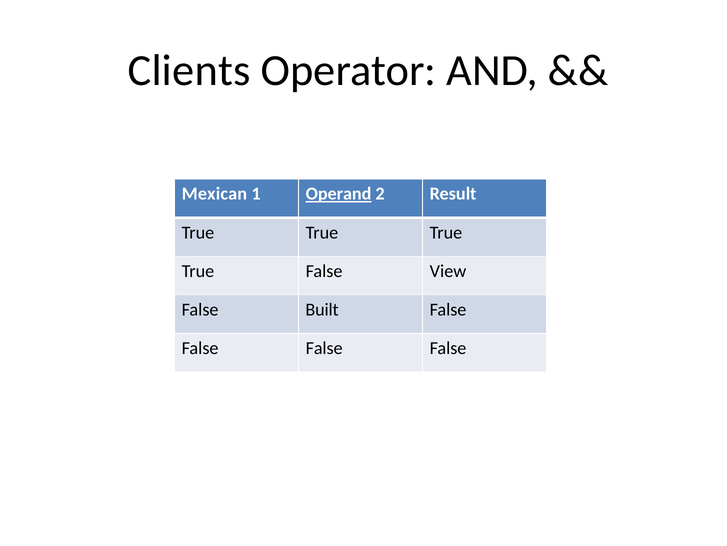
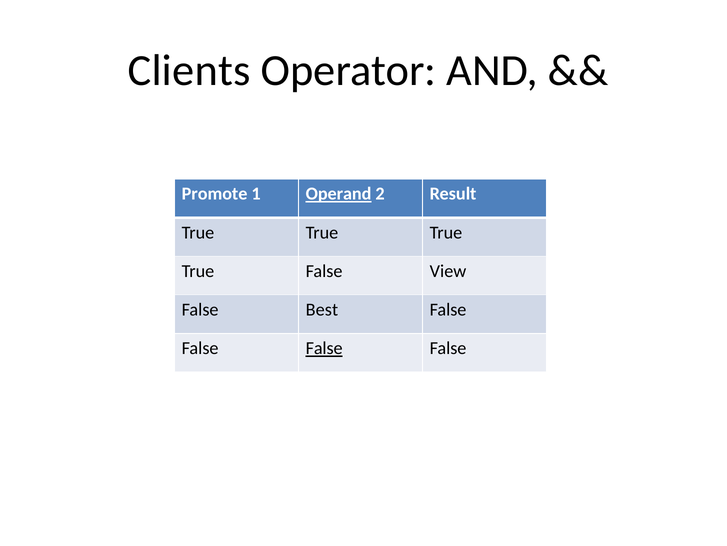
Mexican: Mexican -> Promote (215, 194)
Built: Built -> Best (322, 309)
False underline: none -> present (324, 348)
